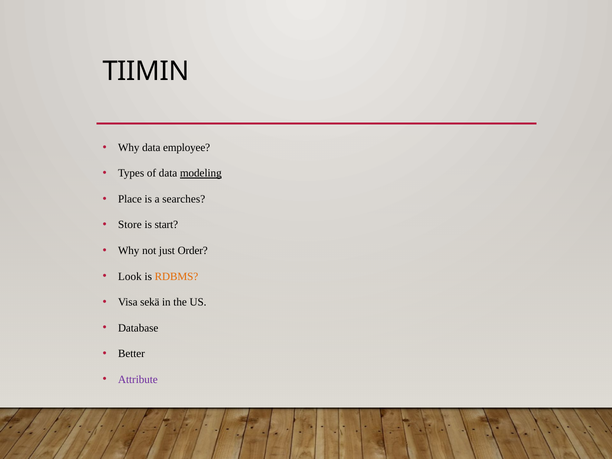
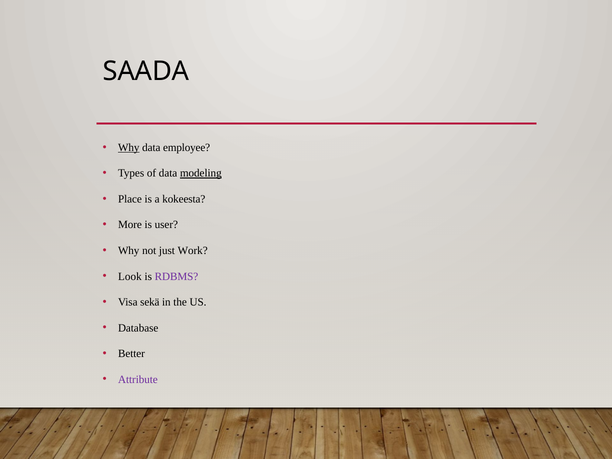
TIIMIN: TIIMIN -> SAADA (146, 71)
Why underline: none -> present (129, 148)
searches: searches -> kokeesta (184, 199)
Store: Store -> More (130, 225)
start: start -> user (166, 225)
Order: Order -> Work (193, 251)
RDBMS colour: orange -> purple (176, 276)
